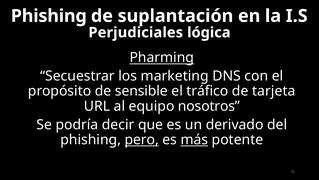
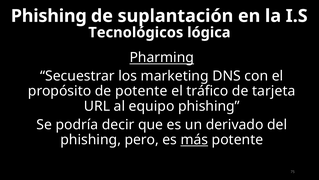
Perjudiciales: Perjudiciales -> Tecnológicos (136, 32)
de sensible: sensible -> potente (141, 91)
equipo nosotros: nosotros -> phishing (209, 106)
pero underline: present -> none (142, 139)
